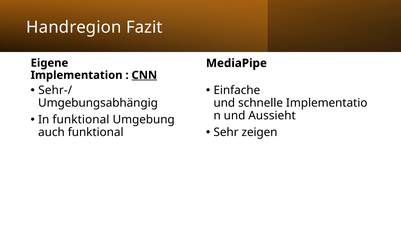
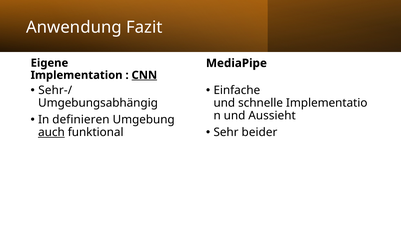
Handregion: Handregion -> Anwendung (74, 27)
In funktional: funktional -> definieren (81, 120)
zeigen: zeigen -> beider (259, 132)
auch underline: none -> present (51, 132)
